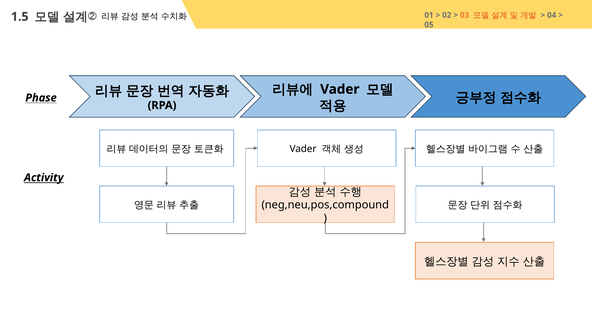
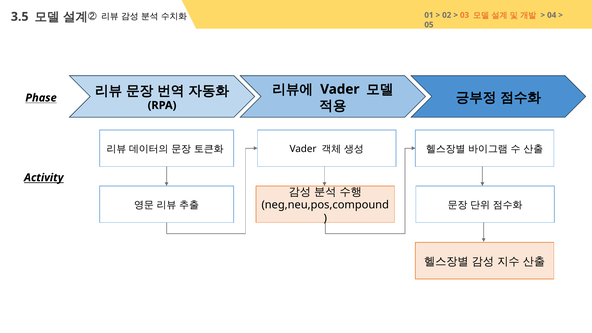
1.5: 1.5 -> 3.5 (20, 17)
